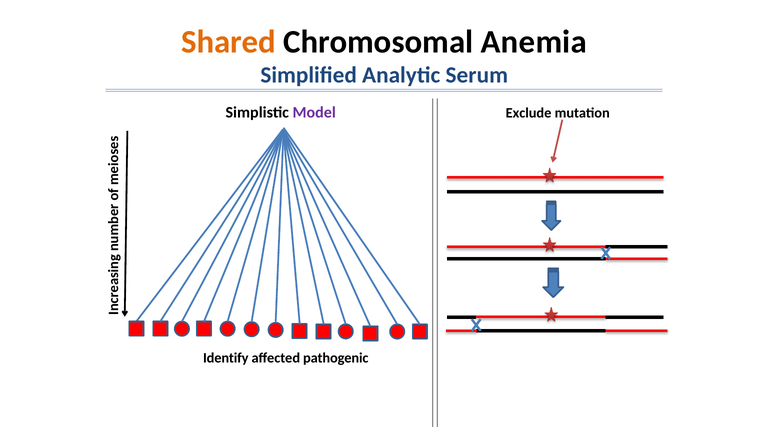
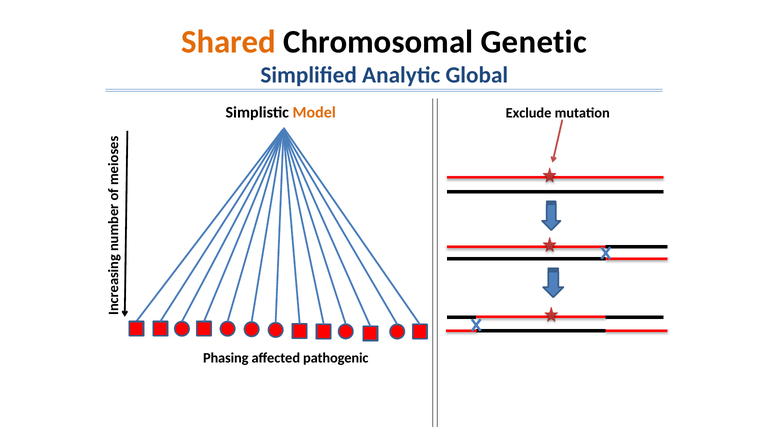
Anemia: Anemia -> Genetic (534, 42)
Serum: Serum -> Global (477, 75)
Model colour: purple -> orange (314, 112)
Identify: Identify -> Phasing (226, 358)
